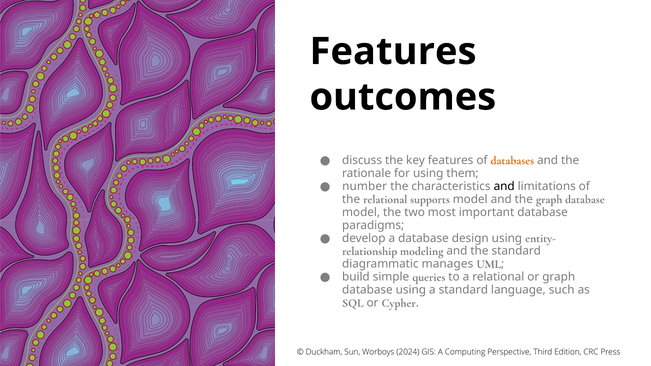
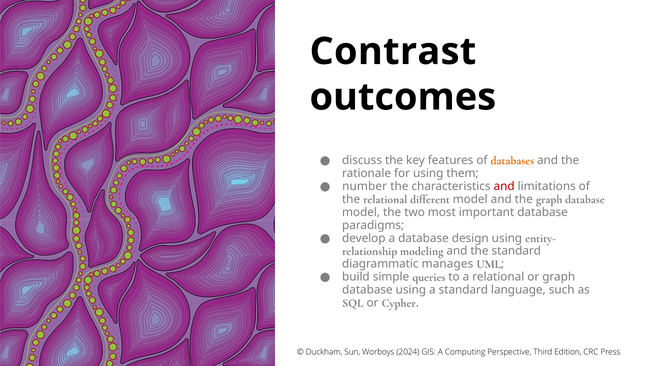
Features: Features -> Contrast (393, 52)
and colour: black -> red (504, 186)
supports: supports -> different (430, 199)
